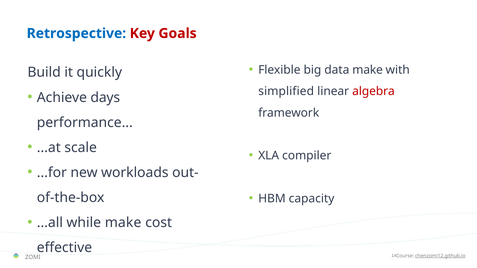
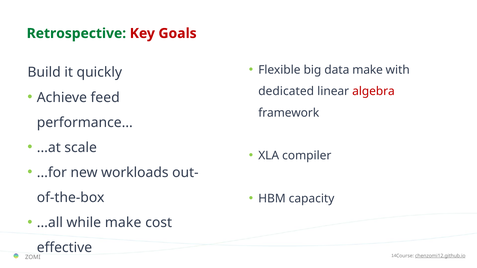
Retrospective colour: blue -> green (76, 33)
simplified: simplified -> dedicated (286, 91)
days: days -> feed (105, 97)
